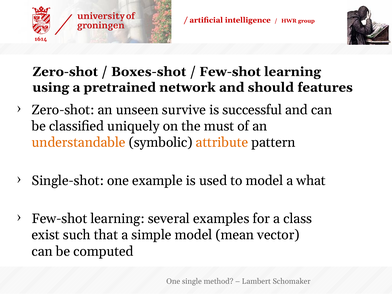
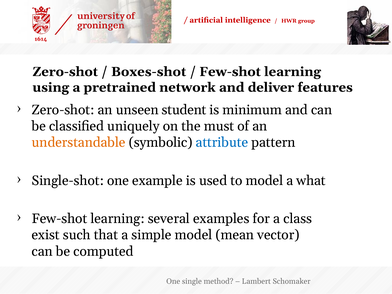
should: should -> deliver (271, 87)
survive: survive -> student (184, 110)
successful: successful -> minimum (252, 110)
attribute colour: orange -> blue (222, 142)
